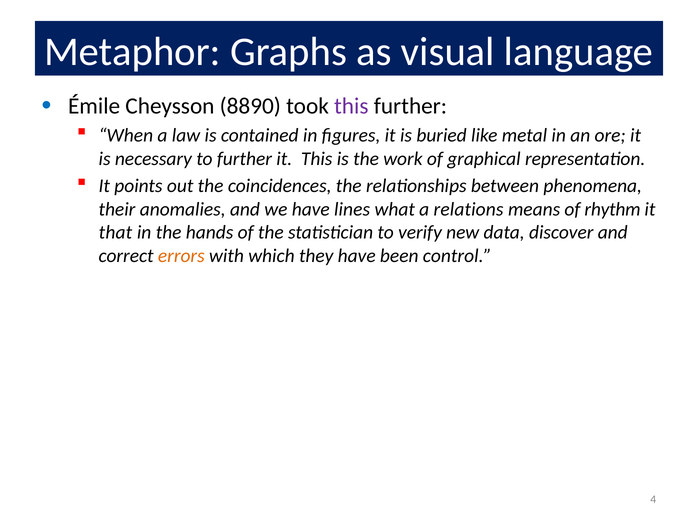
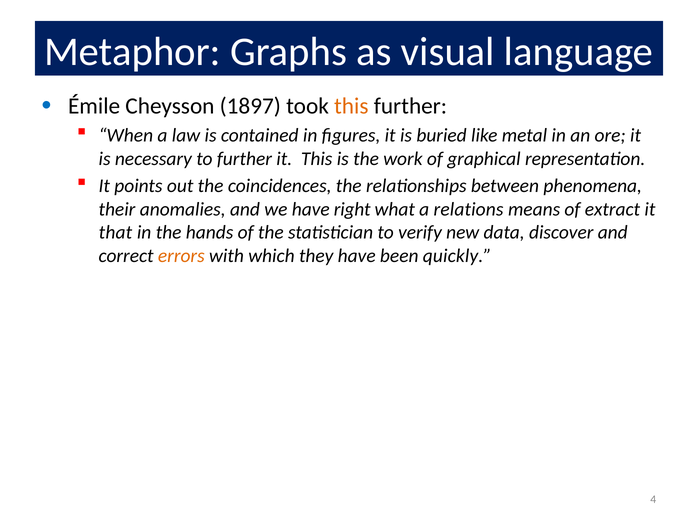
8890: 8890 -> 1897 (250, 106)
this colour: purple -> orange (351, 106)
lines: lines -> right (352, 209)
rhythm: rhythm -> extract (612, 209)
control: control -> quickly (457, 256)
